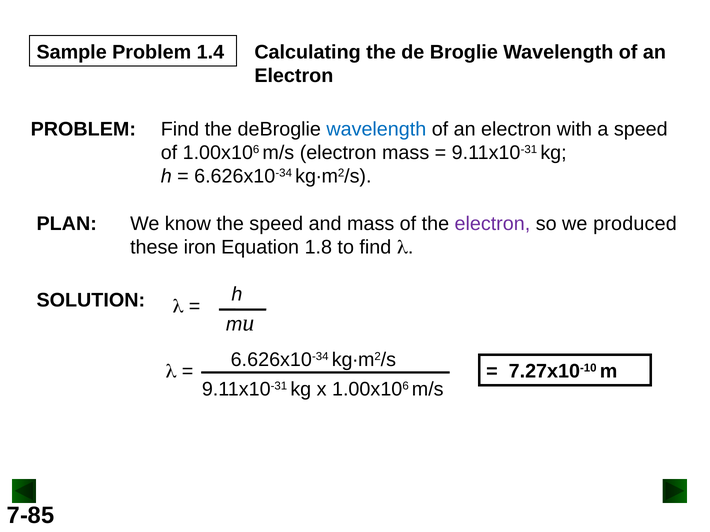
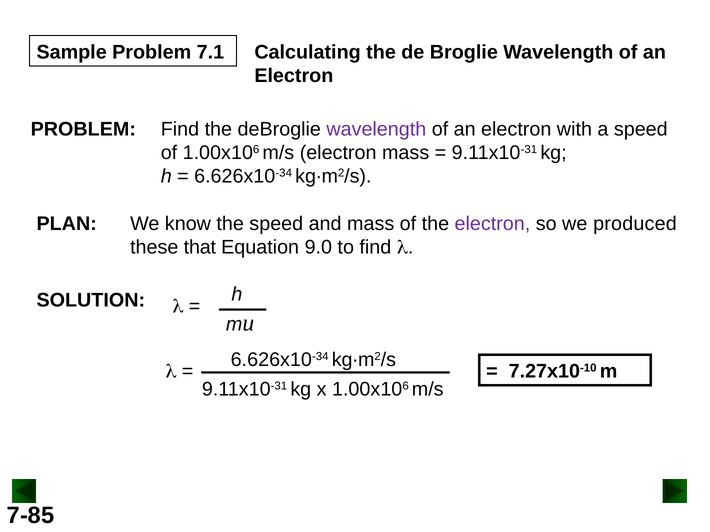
1.4: 1.4 -> 7.1 (210, 52)
wavelength colour: blue -> purple (376, 129)
iron: iron -> that (200, 247)
1.8: 1.8 -> 9.0 (318, 247)
